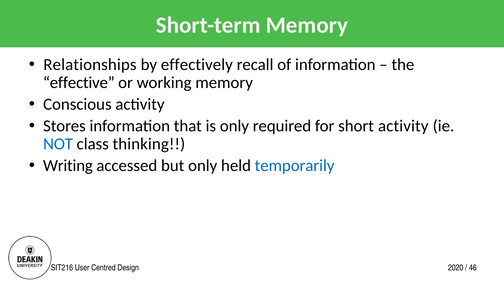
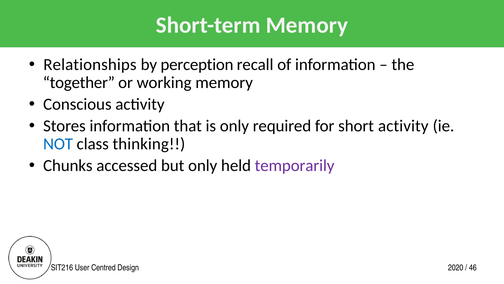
effectively: effectively -> perception (197, 64)
effective: effective -> together (79, 83)
Writing: Writing -> Chunks (68, 165)
temporarily colour: blue -> purple (295, 165)
